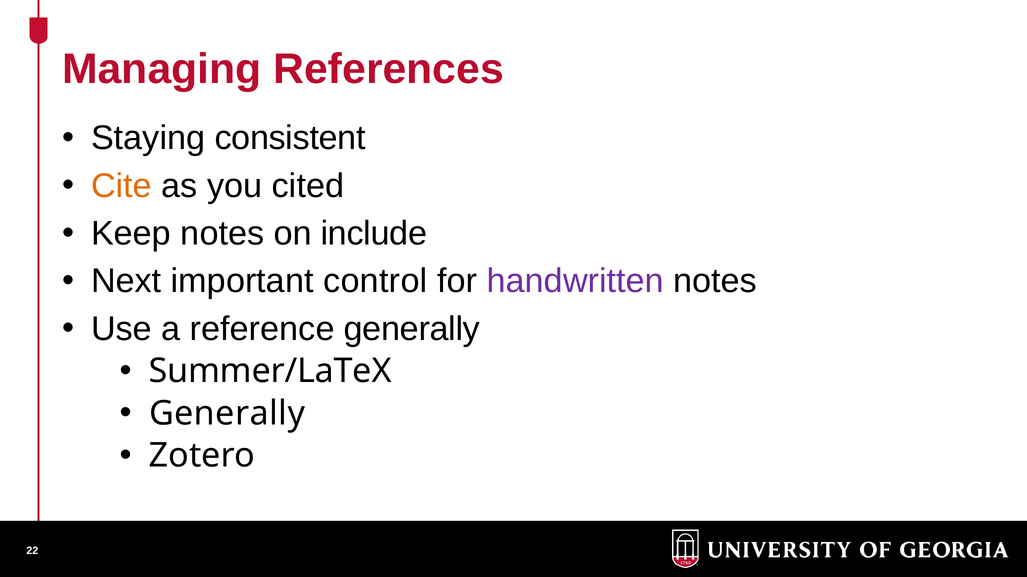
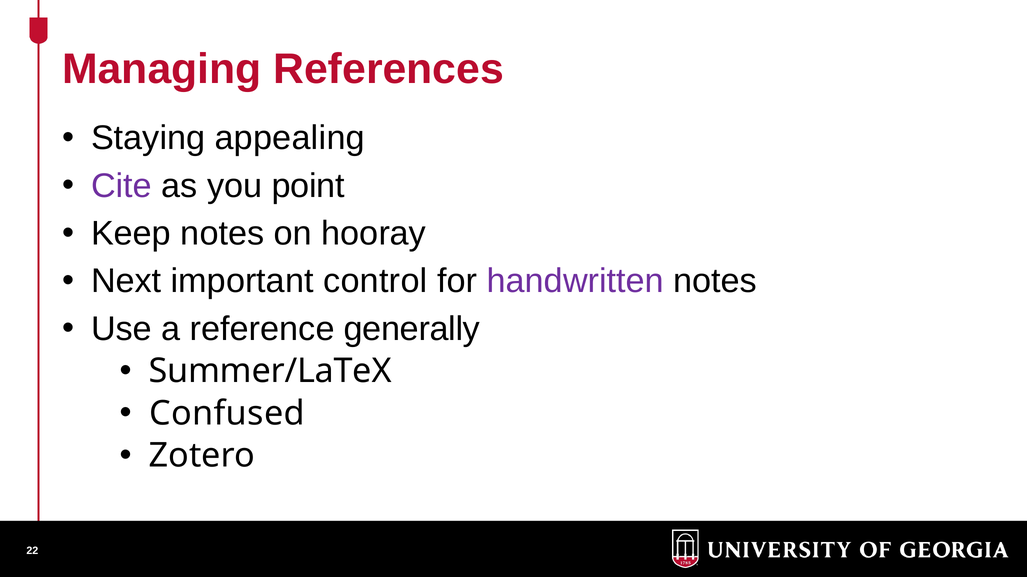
consistent: consistent -> appealing (290, 138)
Cite colour: orange -> purple (121, 186)
cited: cited -> point (308, 186)
include: include -> hooray (374, 234)
Generally: Generally -> Confused (227, 414)
